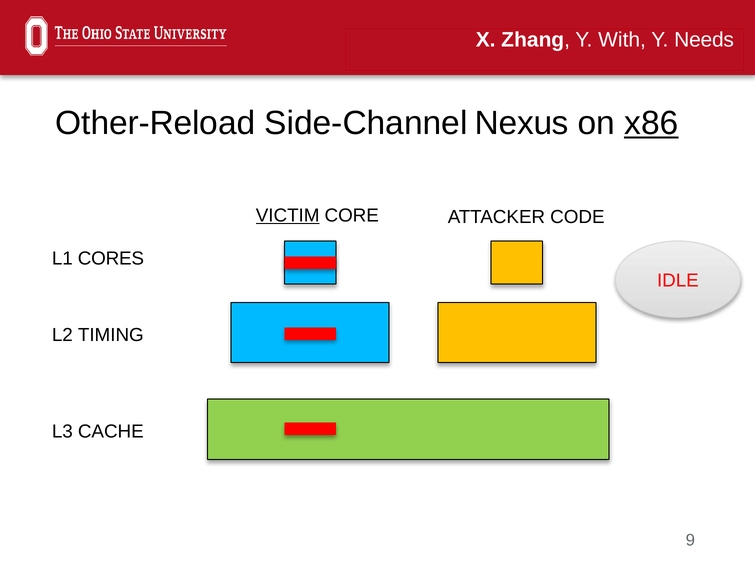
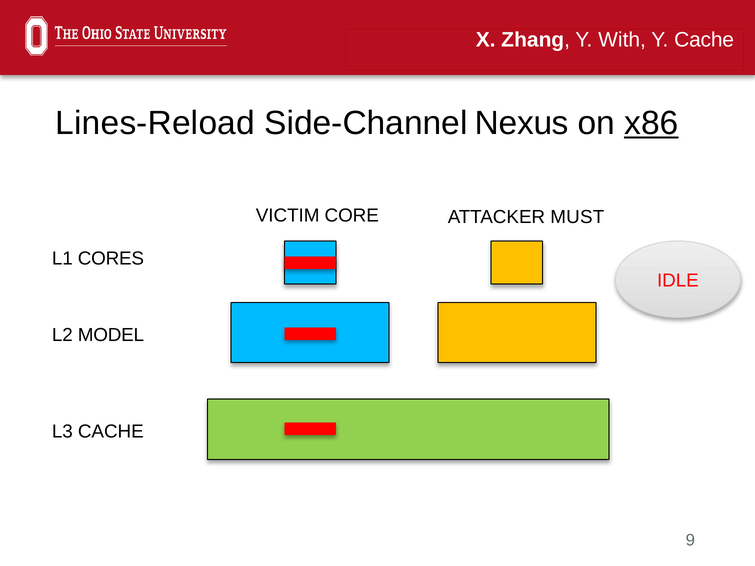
Y Needs: Needs -> Cache (704, 40)
Other-Reload: Other-Reload -> Lines-Reload (155, 123)
VICTIM underline: present -> none (288, 216)
CODE: CODE -> MUST (577, 217)
TIMING: TIMING -> MODEL (111, 335)
